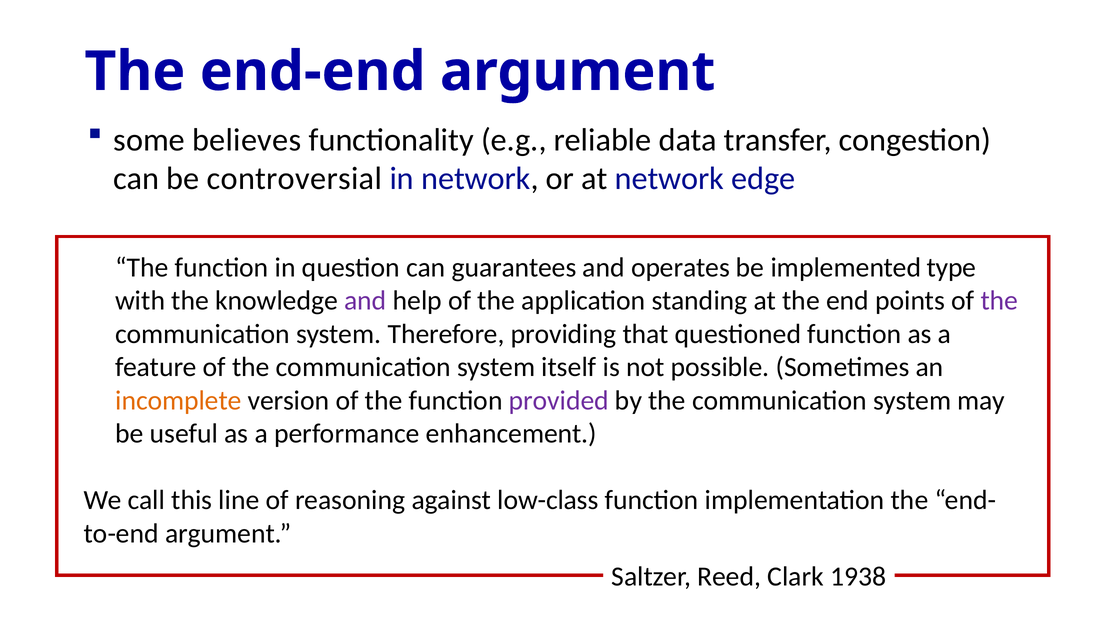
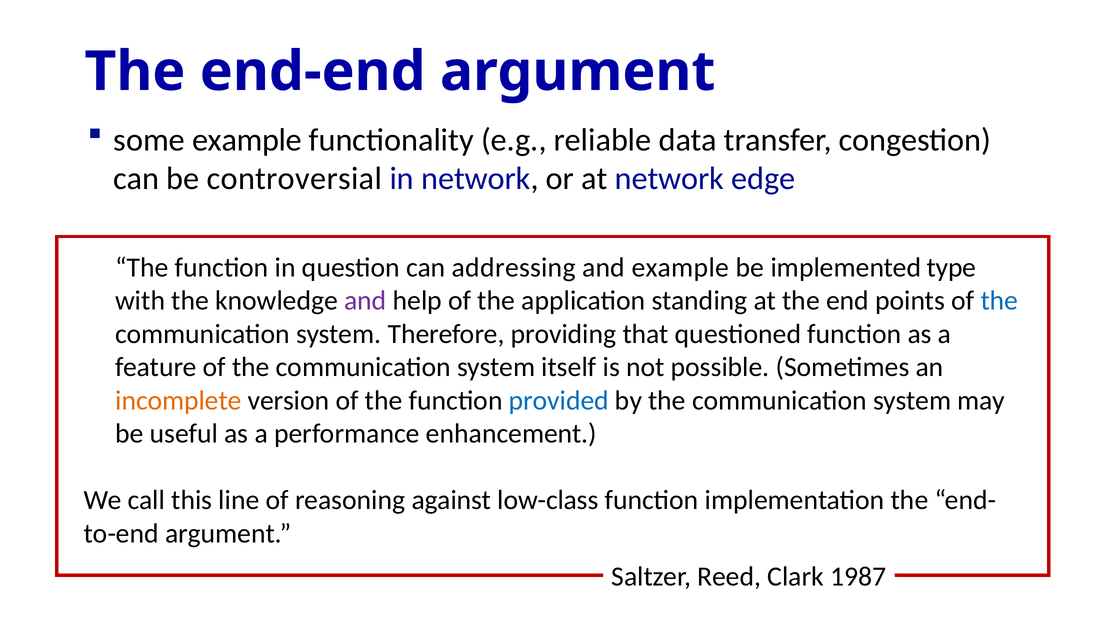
some believes: believes -> example (247, 140)
guarantees: guarantees -> addressing (514, 268)
and operates: operates -> example (680, 268)
the colour: purple -> blue (999, 301)
provided colour: purple -> blue (559, 401)
1938: 1938 -> 1987 (858, 577)
